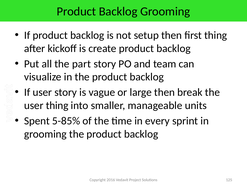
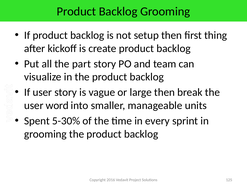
user thing: thing -> word (57, 106)
5-85%: 5-85% -> 5-30% (66, 121)
